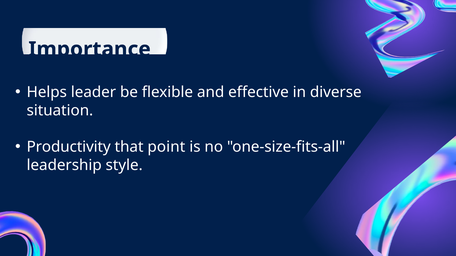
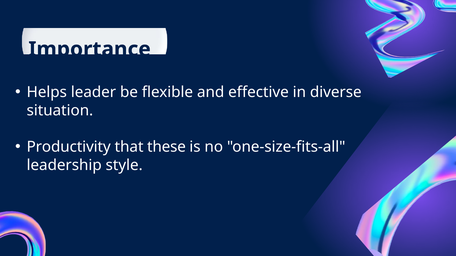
point: point -> these (167, 147)
